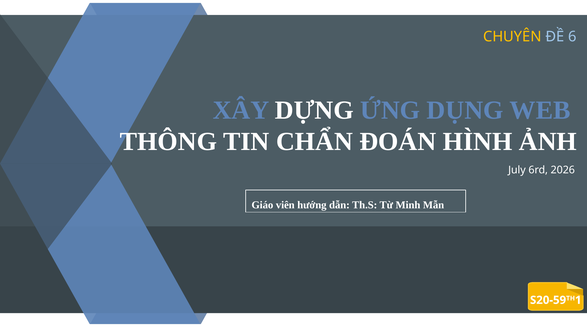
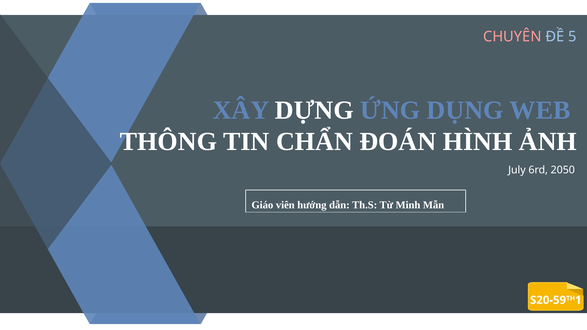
CHUYÊN colour: yellow -> pink (512, 37)
6: 6 -> 5 (572, 37)
2026: 2026 -> 2050 (563, 170)
